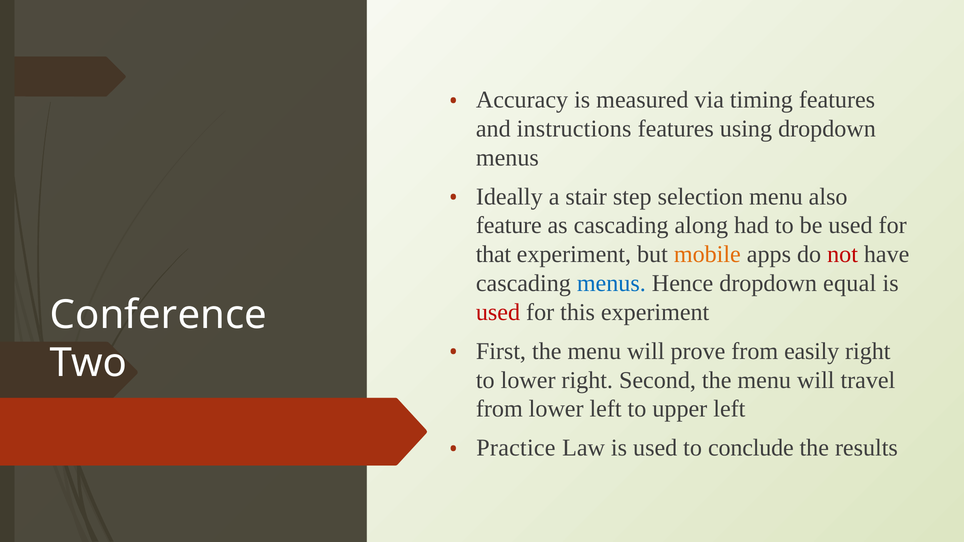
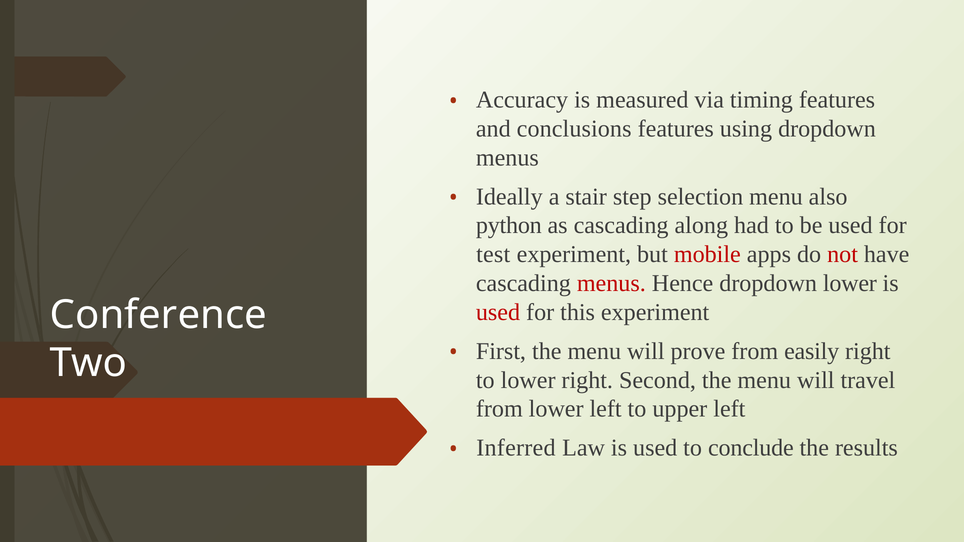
instructions: instructions -> conclusions (574, 129)
feature: feature -> python (509, 226)
that: that -> test (493, 255)
mobile colour: orange -> red (707, 255)
menus colour: blue -> red (611, 283)
dropdown equal: equal -> lower (850, 283)
Practice: Practice -> Inferred (516, 448)
